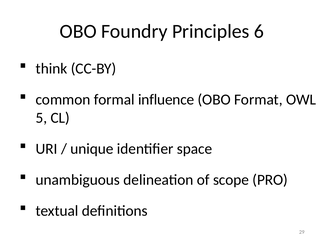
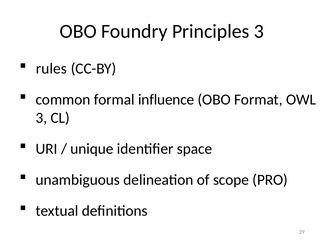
Principles 6: 6 -> 3 (259, 31)
think: think -> rules (51, 69)
5: 5 -> 3 (41, 118)
